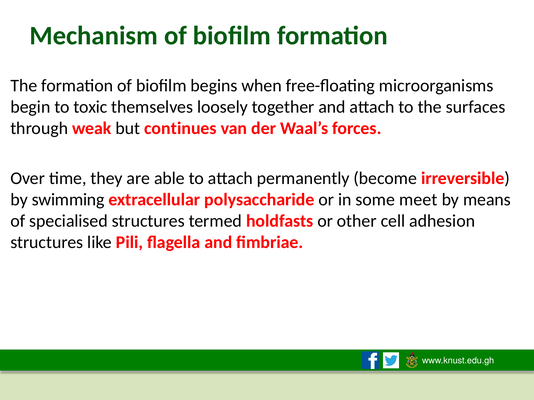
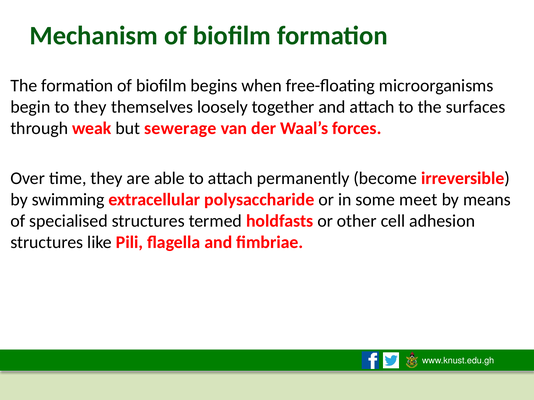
to toxic: toxic -> they (90, 107)
continues: continues -> sewerage (180, 129)
